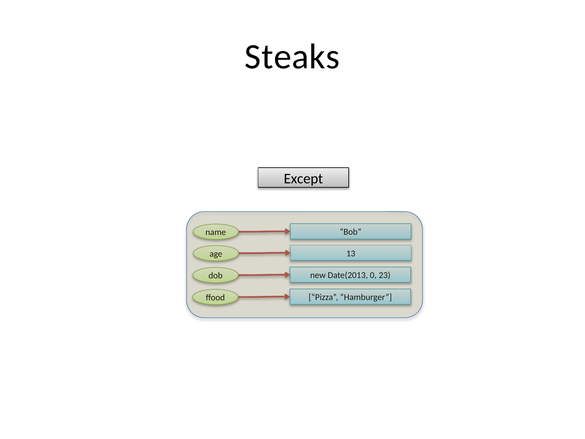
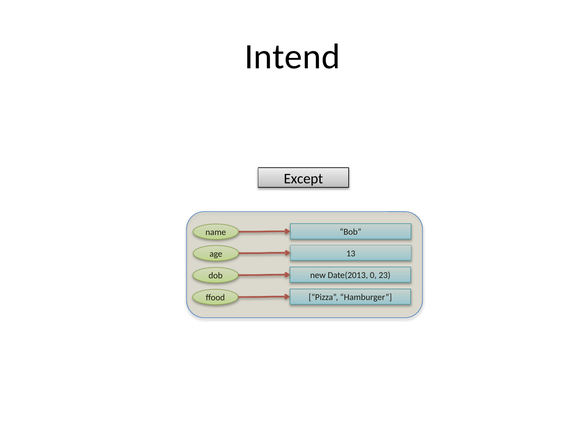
Steaks: Steaks -> Intend (292, 57)
